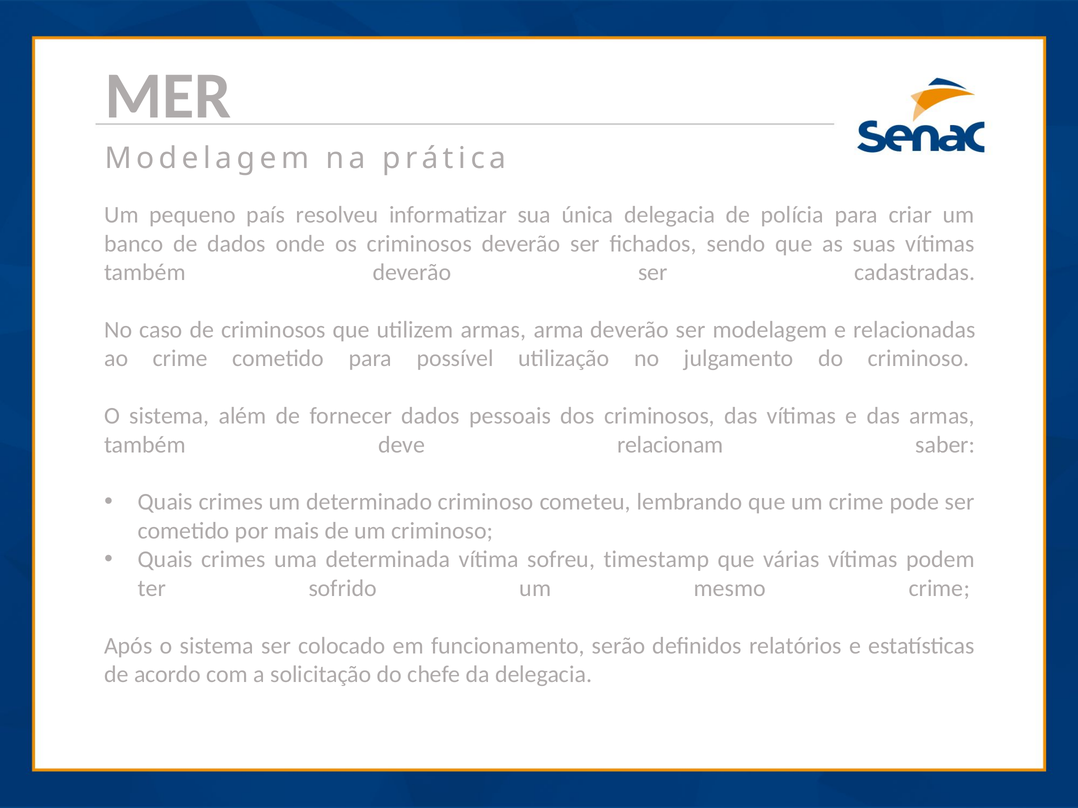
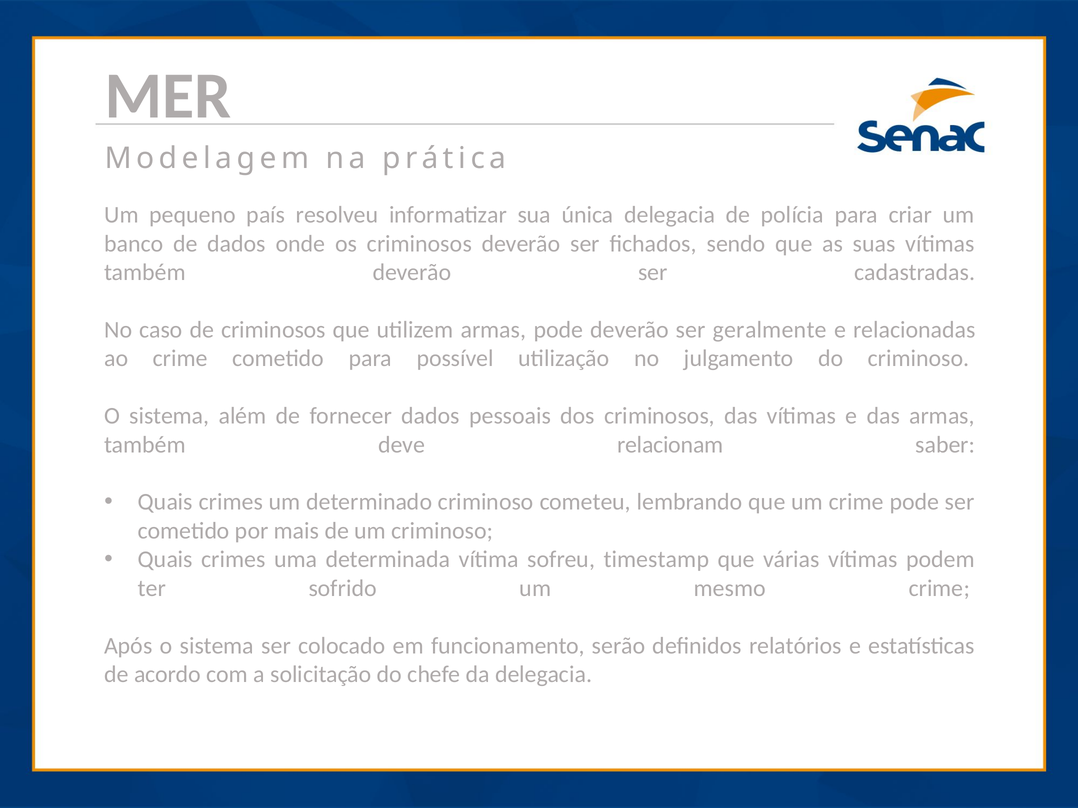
armas arma: arma -> pode (559, 330)
ser modelagem: modelagem -> geralmente (770, 330)
